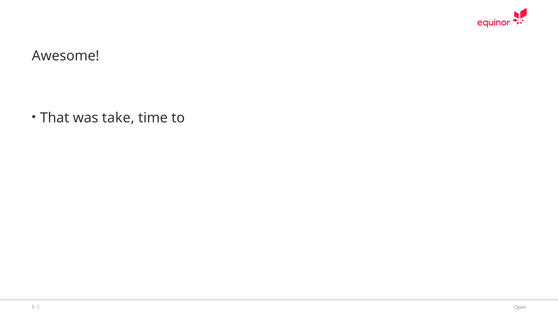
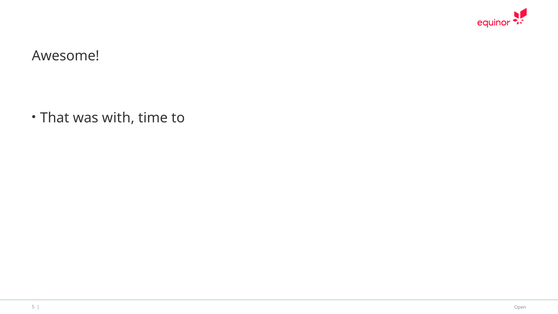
take: take -> with (118, 118)
